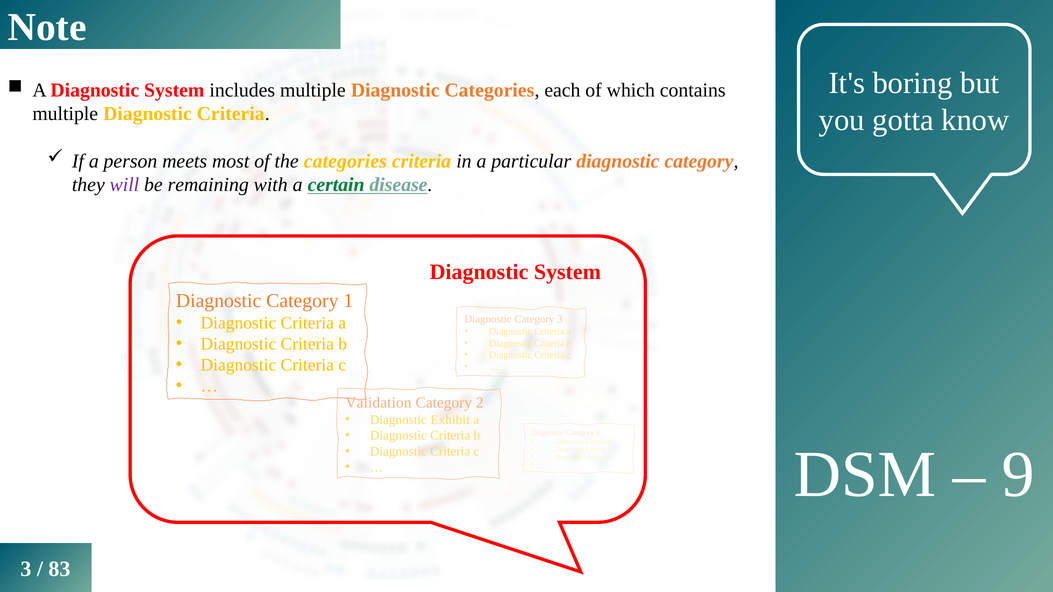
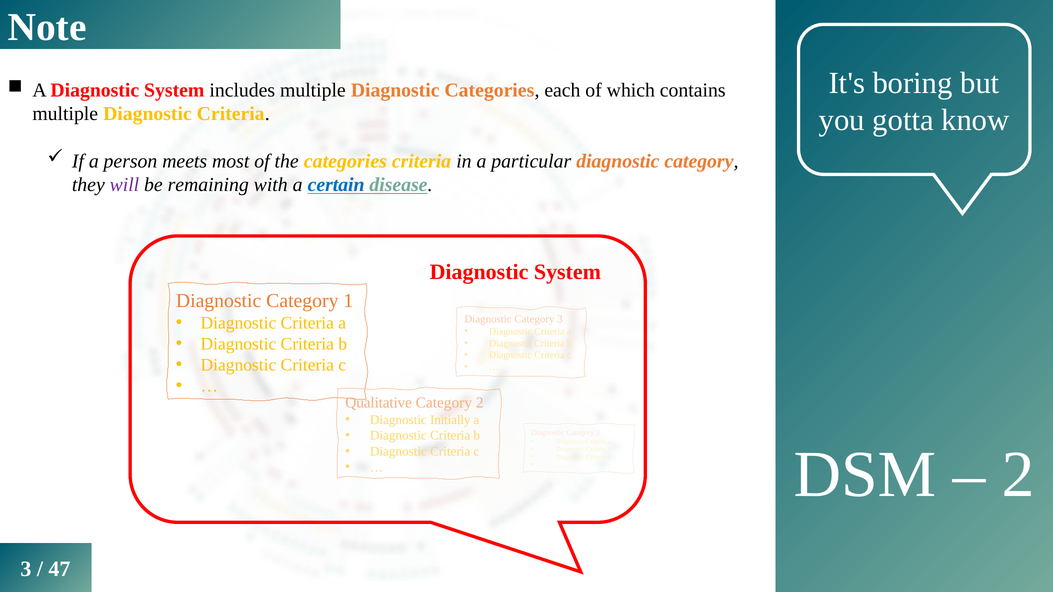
certain colour: green -> blue (336, 185)
Validation: Validation -> Qualitative (379, 403)
Exhibit: Exhibit -> Initially (450, 420)
9: 9 -> 2 (1018, 475)
83: 83 -> 47 (59, 569)
